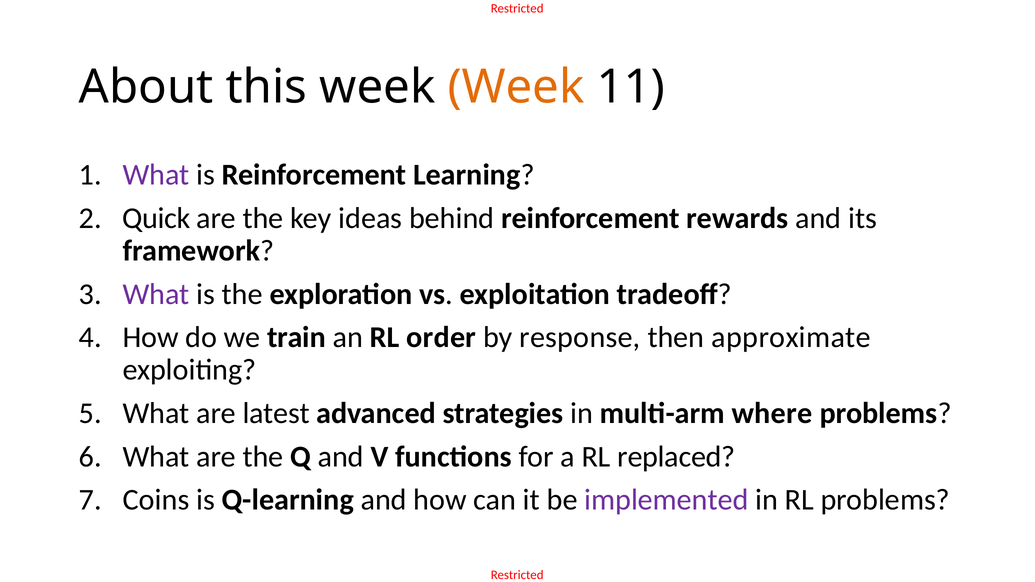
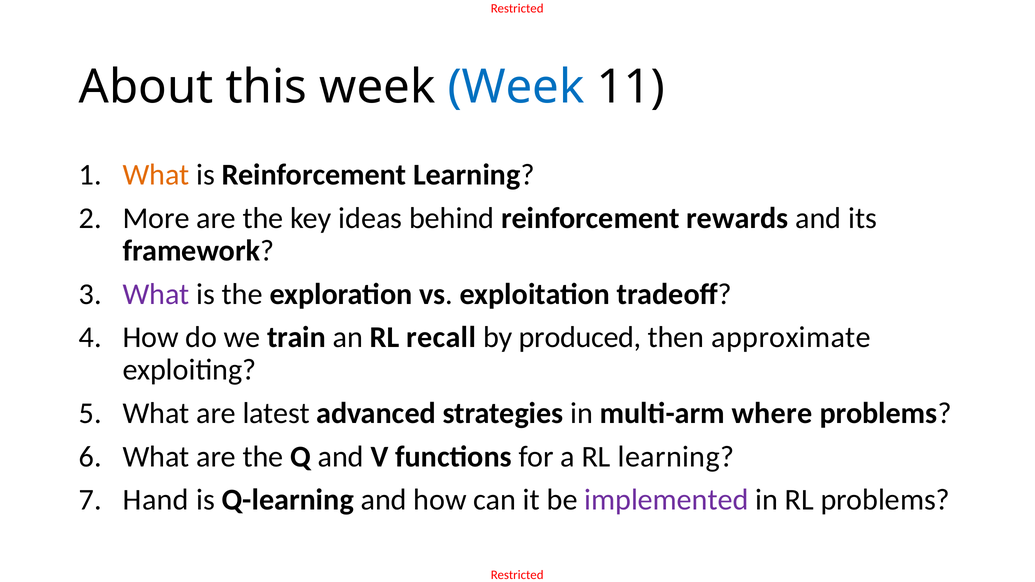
Week colour: orange -> blue (516, 87)
What colour: purple -> orange (156, 175)
Quick: Quick -> More (156, 218)
order: order -> recall (441, 337)
response: response -> produced (580, 337)
RL replaced: replaced -> learning (676, 457)
Coins: Coins -> Hand (156, 500)
